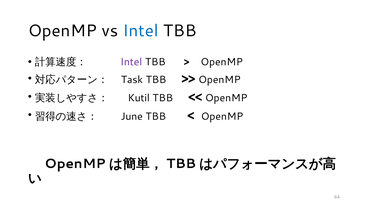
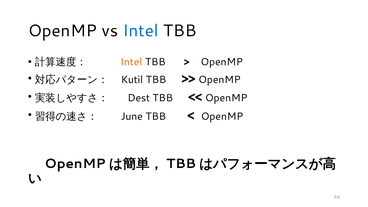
Intel colour: purple -> orange (131, 62)
Task: Task -> Kutil (132, 80)
Kutil: Kutil -> Dest (139, 98)
